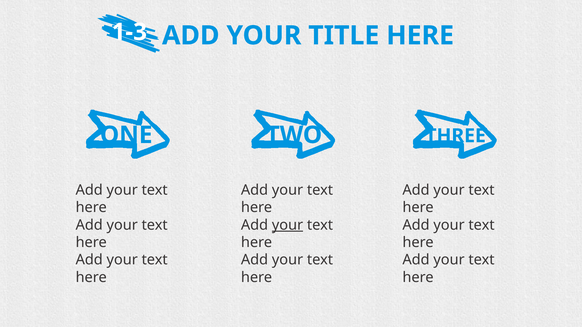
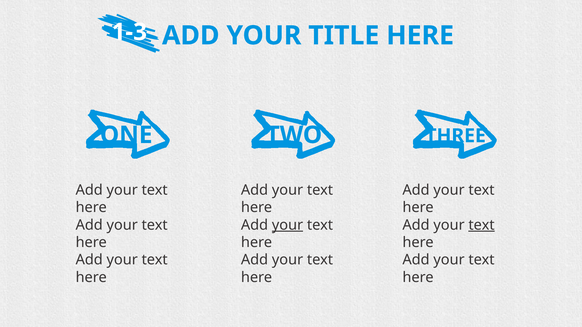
text underline: none -> present (482, 225)
